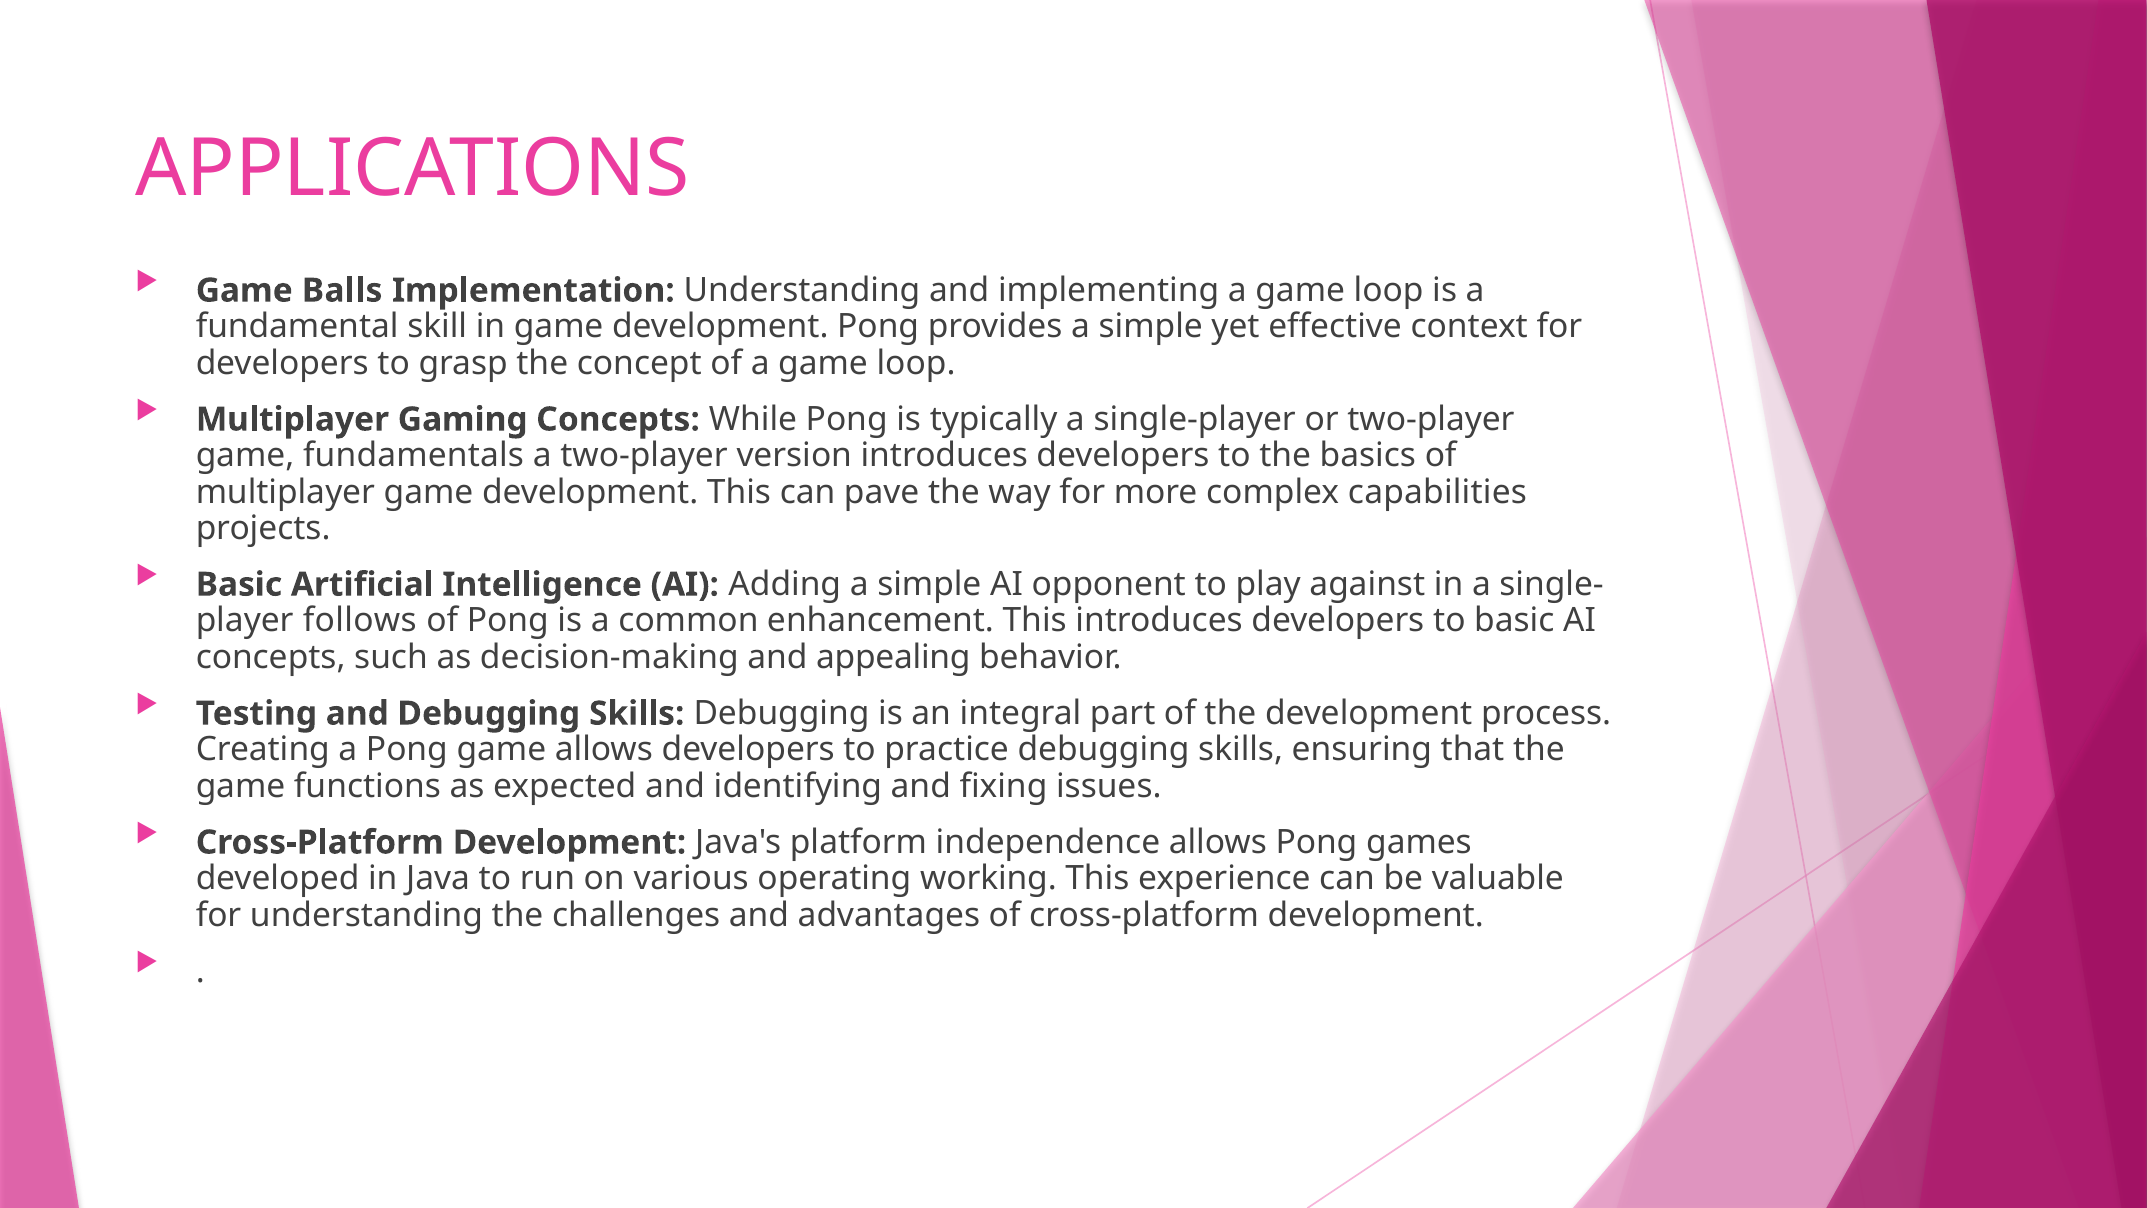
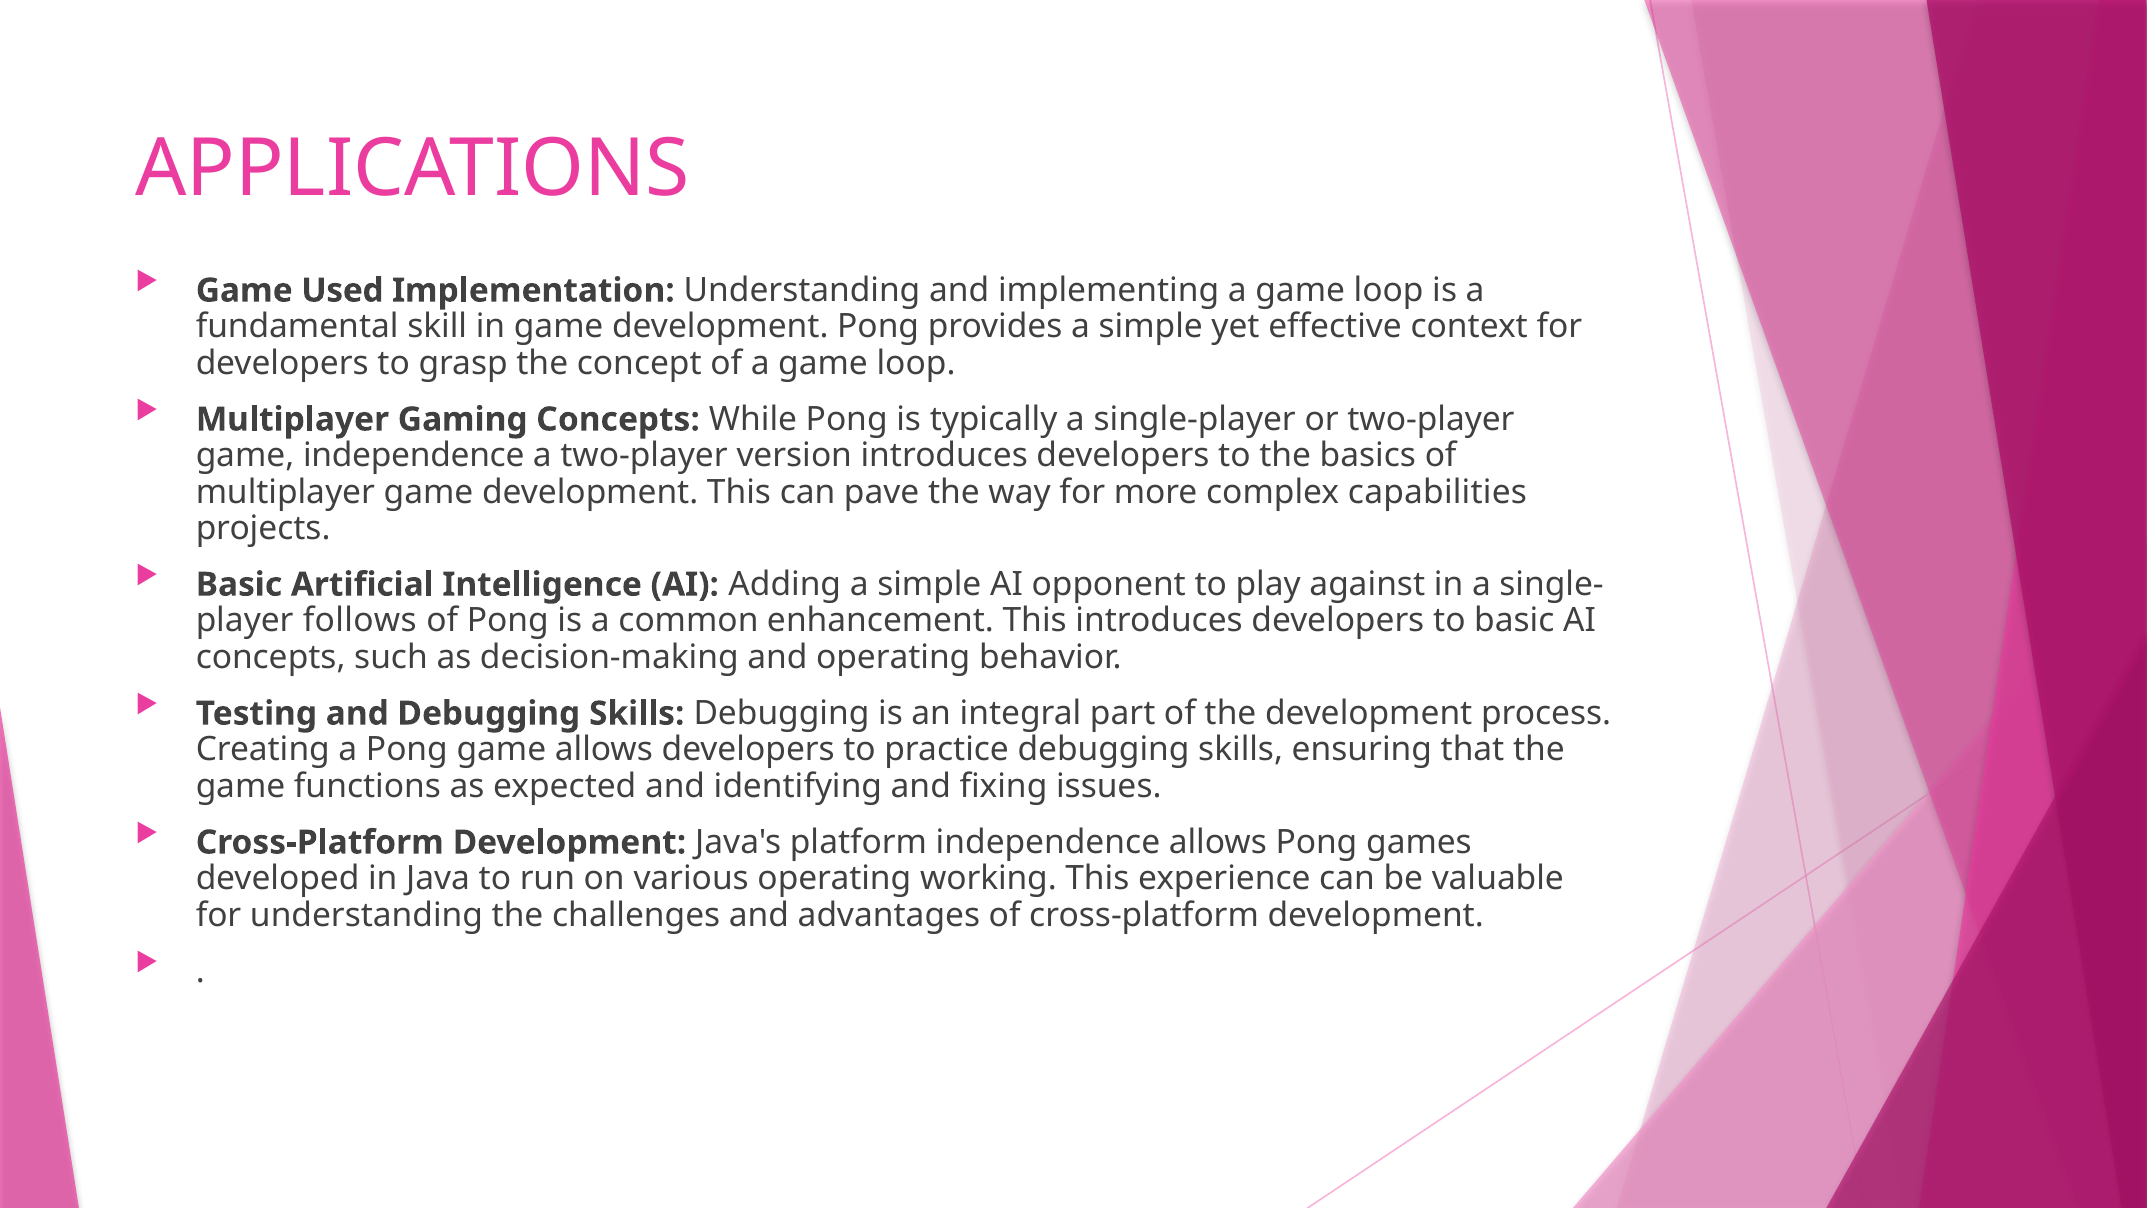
Balls: Balls -> Used (342, 290)
game fundamentals: fundamentals -> independence (414, 456)
and appealing: appealing -> operating (893, 657)
